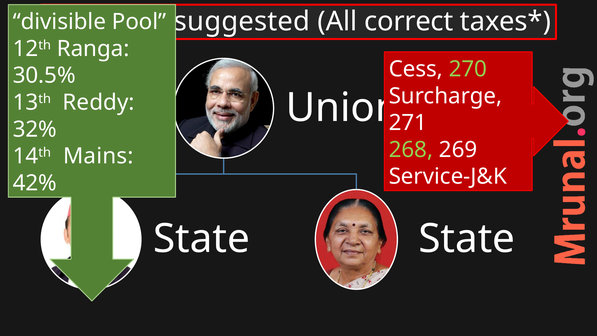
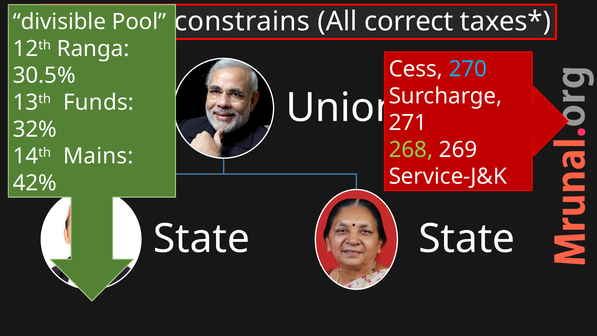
suggested: suggested -> constrains (242, 22)
270 colour: light green -> light blue (468, 69)
Reddy: Reddy -> Funds (99, 102)
